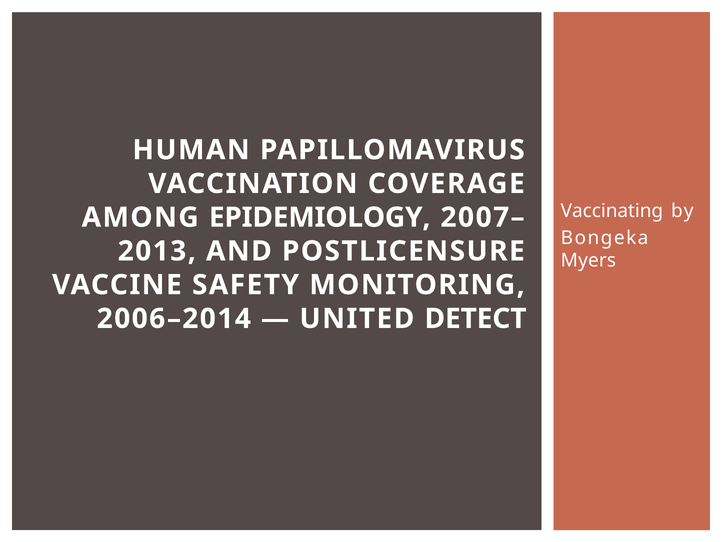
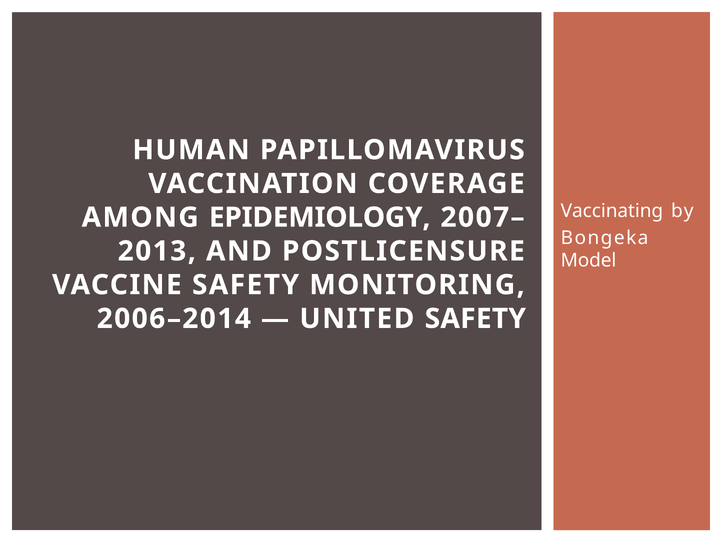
Myers: Myers -> Model (589, 260)
UNITED DETECT: DETECT -> SAFETY (475, 318)
